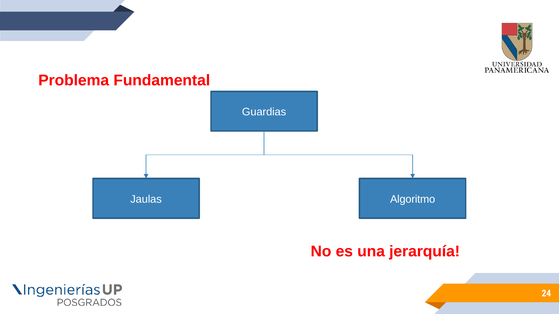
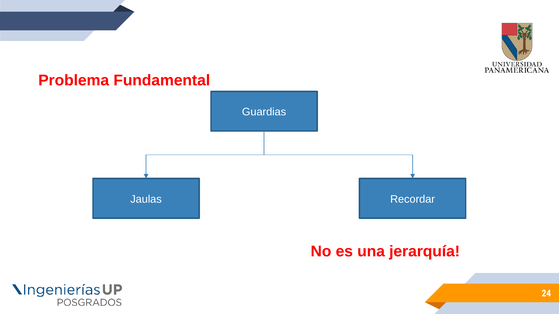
Algoritmo: Algoritmo -> Recordar (413, 199)
